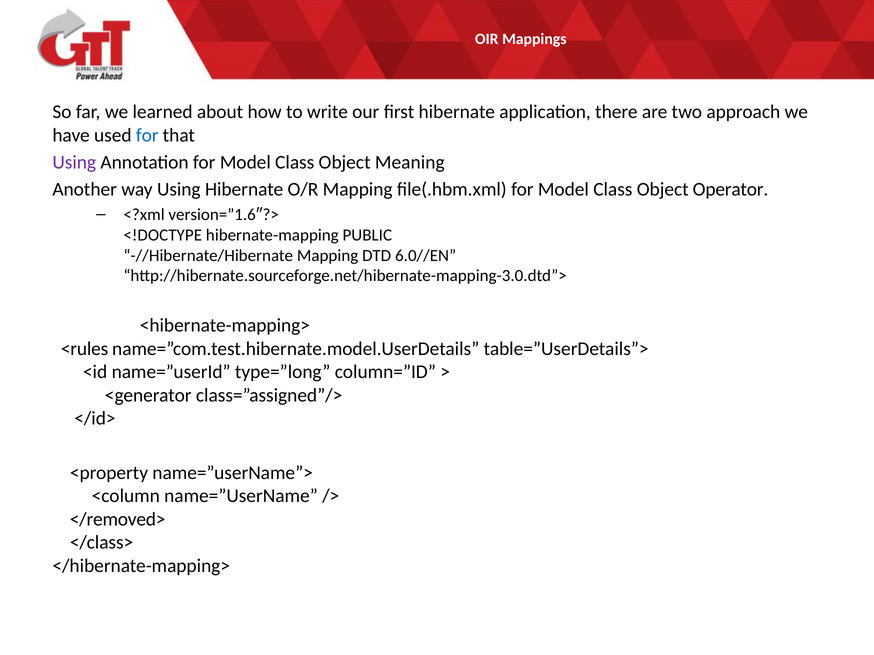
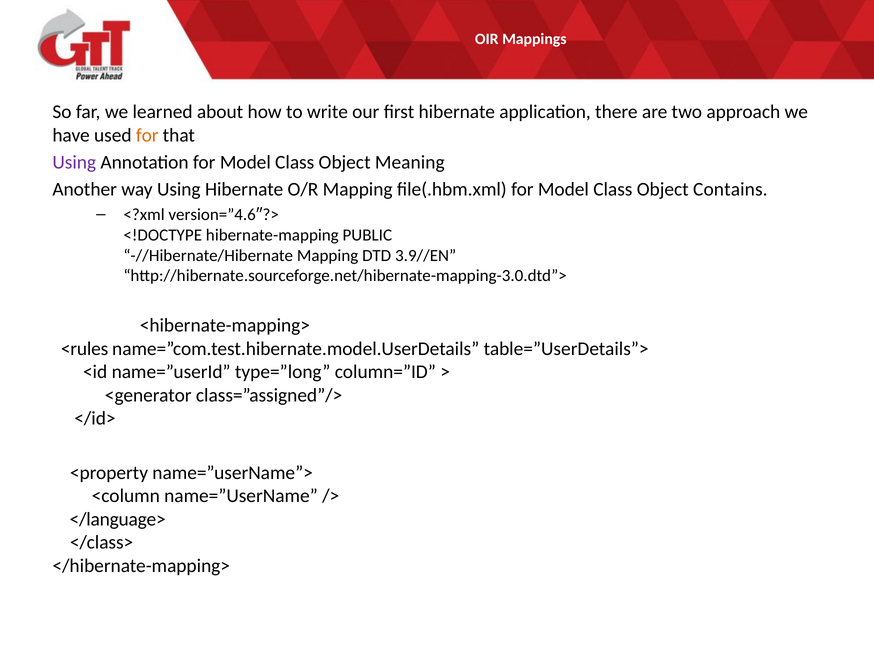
for colour: blue -> orange (147, 135)
Operator: Operator -> Contains (730, 190)
version=”1.6″?>: version=”1.6″?> -> version=”4.6″?> (224, 215)
6.0//EN: 6.0//EN -> 3.9//EN (426, 256)
</removed>: </removed> -> </language> (118, 520)
